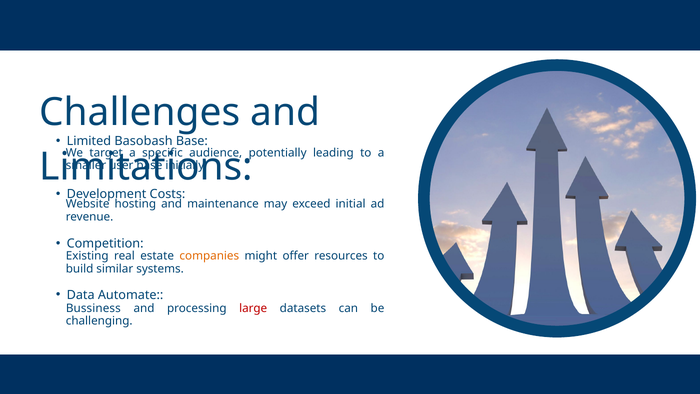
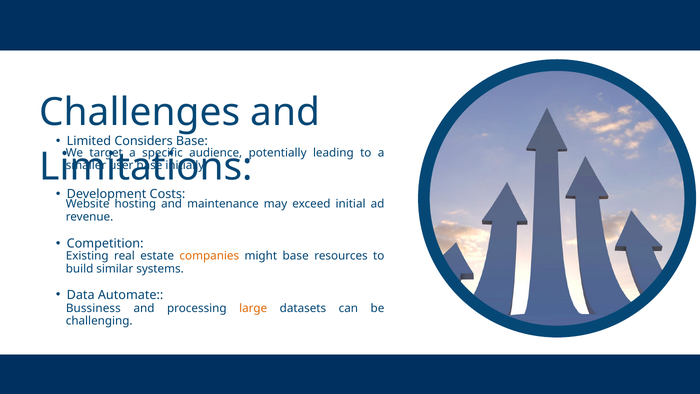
Basobash: Basobash -> Considers (144, 141)
might offer: offer -> base (296, 256)
large colour: red -> orange (253, 308)
